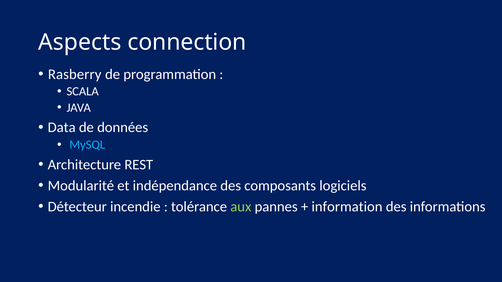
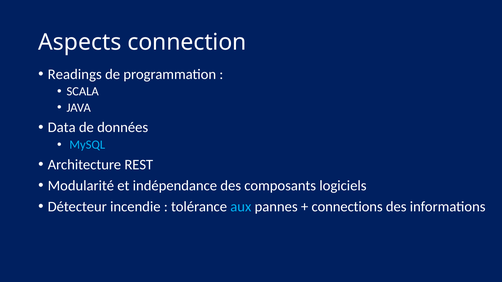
Rasberry: Rasberry -> Readings (75, 74)
aux colour: light green -> light blue (241, 207)
information: information -> connections (347, 207)
